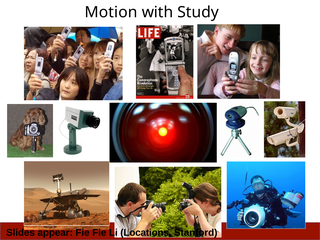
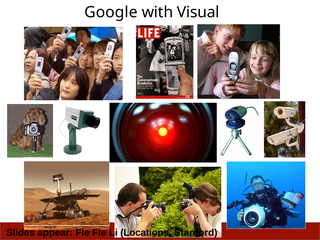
Motion: Motion -> Google (111, 12)
Study: Study -> Visual (198, 12)
